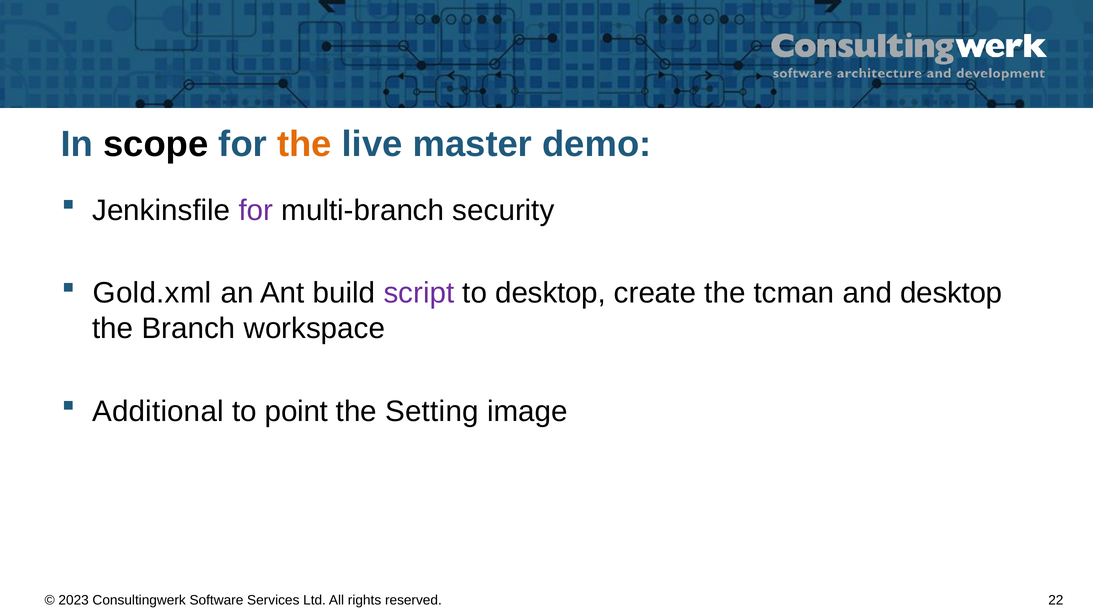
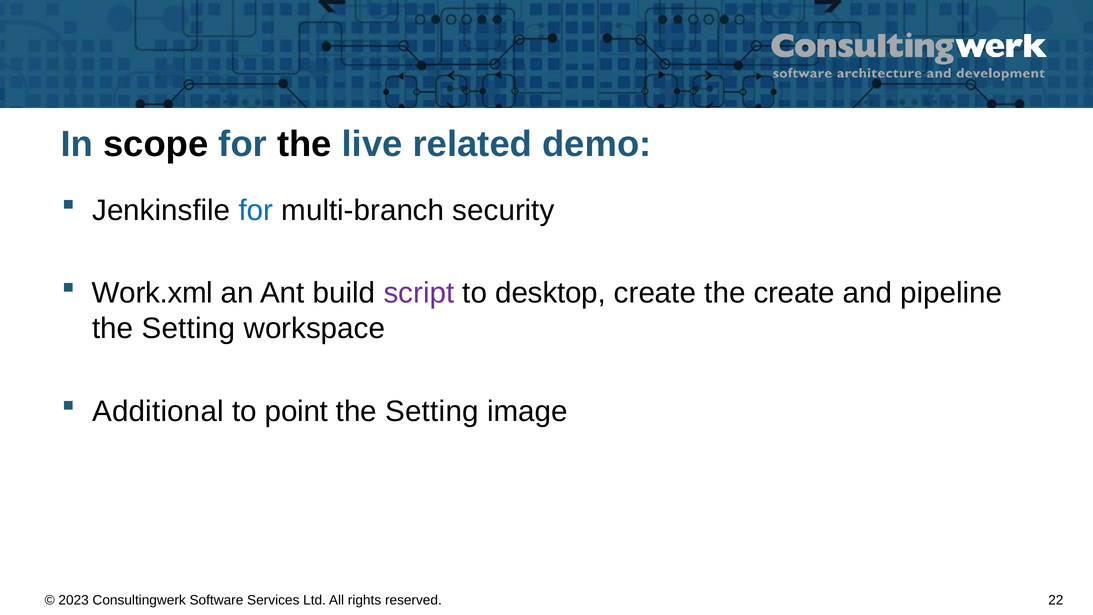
the colour: orange -> black (304, 144)
master: master -> related (472, 144)
for colour: purple -> blue (256, 210)
Gold.xml: Gold.xml -> Work.xml (152, 293)
the tcman: tcman -> create (794, 293)
and desktop: desktop -> pipeline (951, 293)
Branch: Branch -> Setting (188, 329)
